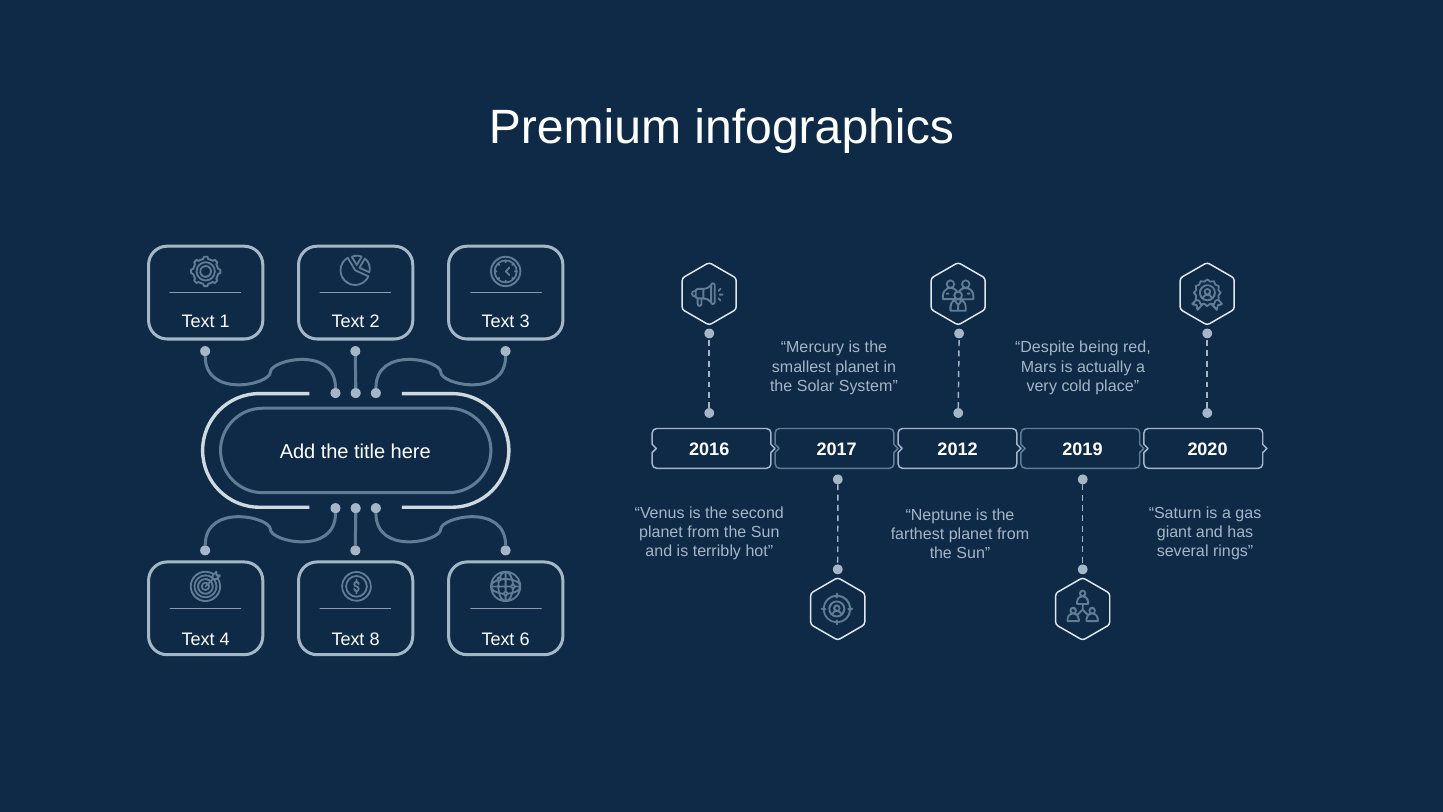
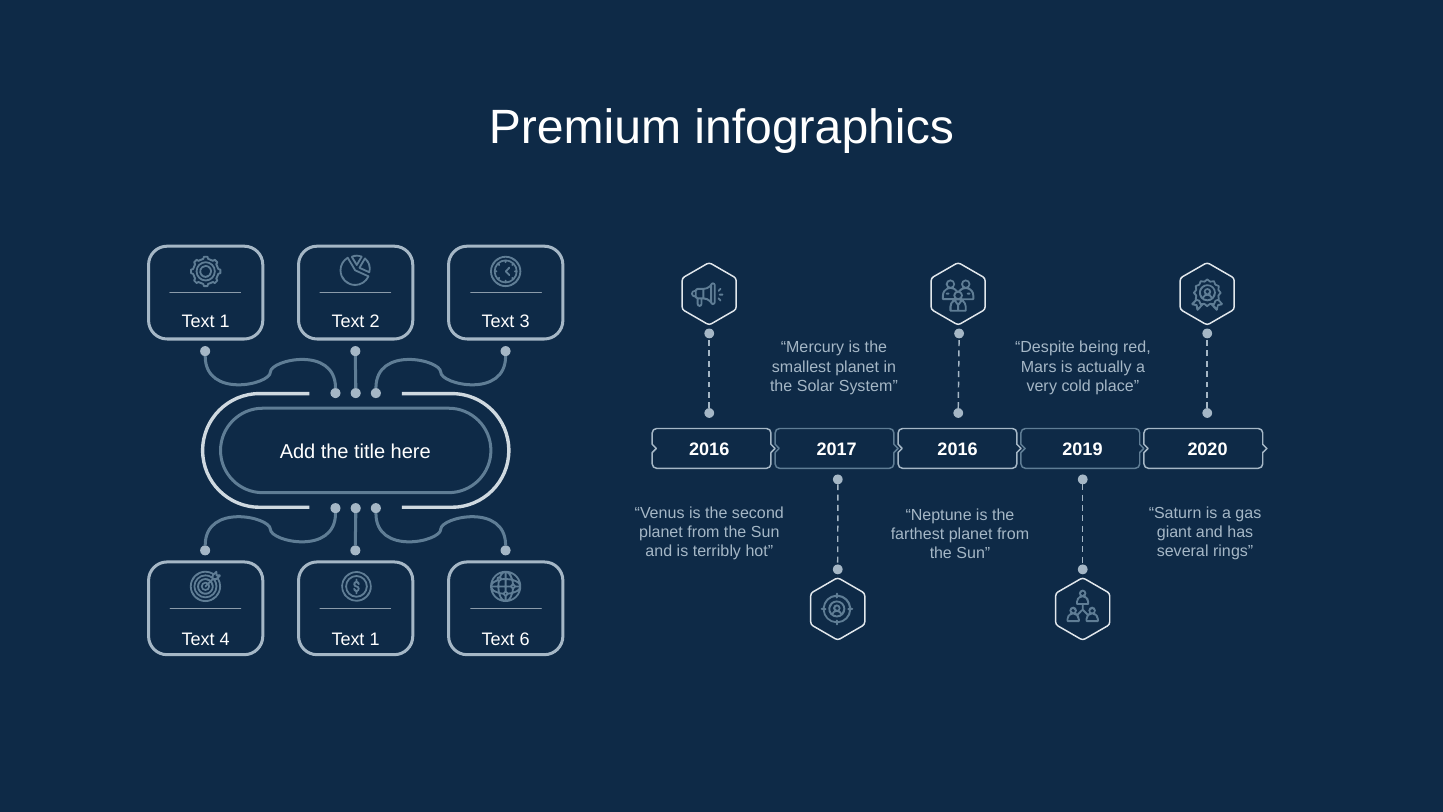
2017 2012: 2012 -> 2016 (958, 449)
4 Text 8: 8 -> 1 (375, 639)
